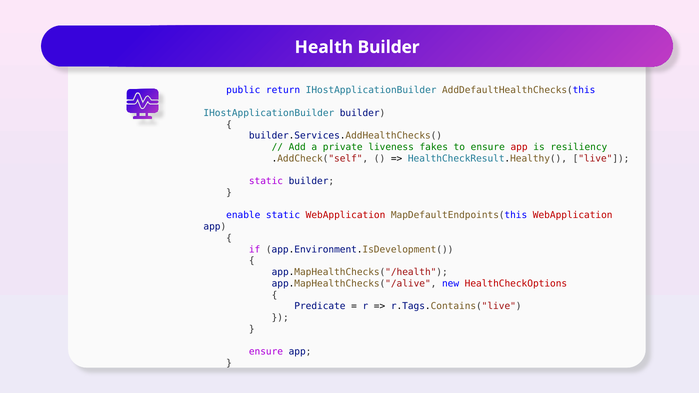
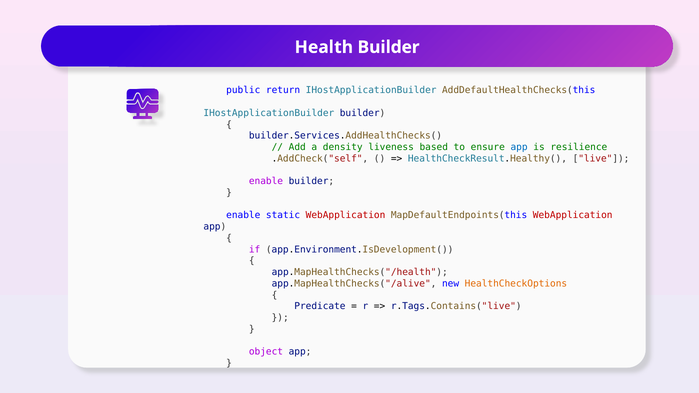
private: private -> density (343, 147)
fakes: fakes -> based (434, 147)
app colour: red -> blue (519, 147)
resiliency: resiliency -> resilience (579, 147)
static: static -> enable (266, 181)
HealthCheckOptions colour: red -> orange (516, 284)
ensure: ensure -> object (266, 352)
